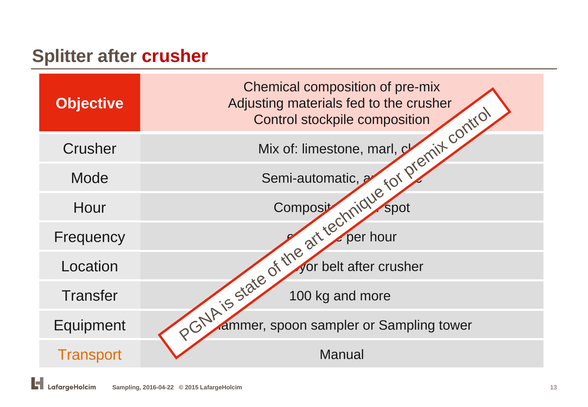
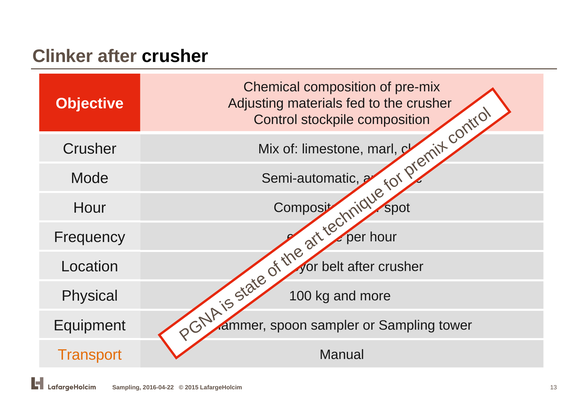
Splitter: Splitter -> Clinker (63, 56)
crusher colour: red -> black (175, 56)
Transfer: Transfer -> Physical (90, 296)
